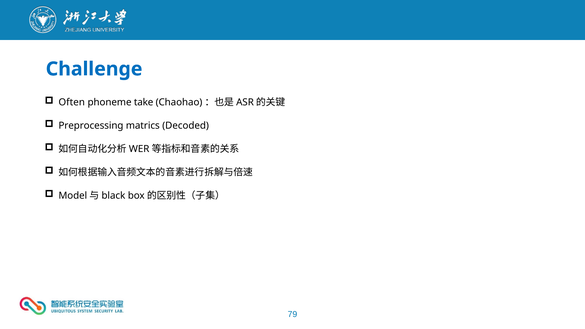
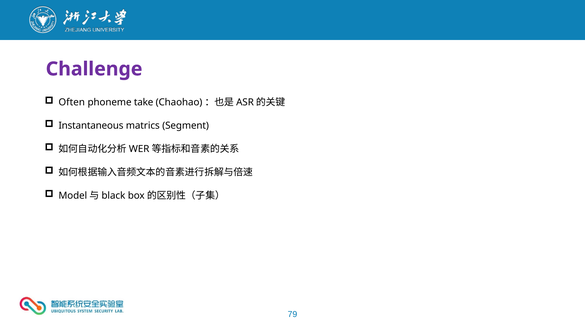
Challenge colour: blue -> purple (94, 69)
Preprocessing: Preprocessing -> Instantaneous (91, 126)
Decoded: Decoded -> Segment (186, 126)
